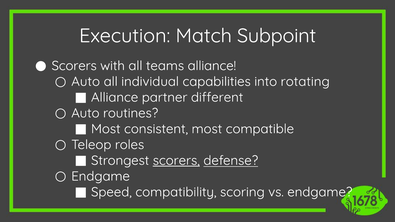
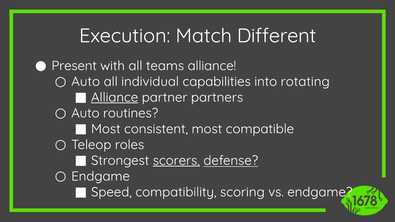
Subpoint: Subpoint -> Different (277, 36)
Scorers: Scorers -> Present (74, 66)
Alliance underline: none -> present (115, 97)
different: different -> partners (217, 97)
